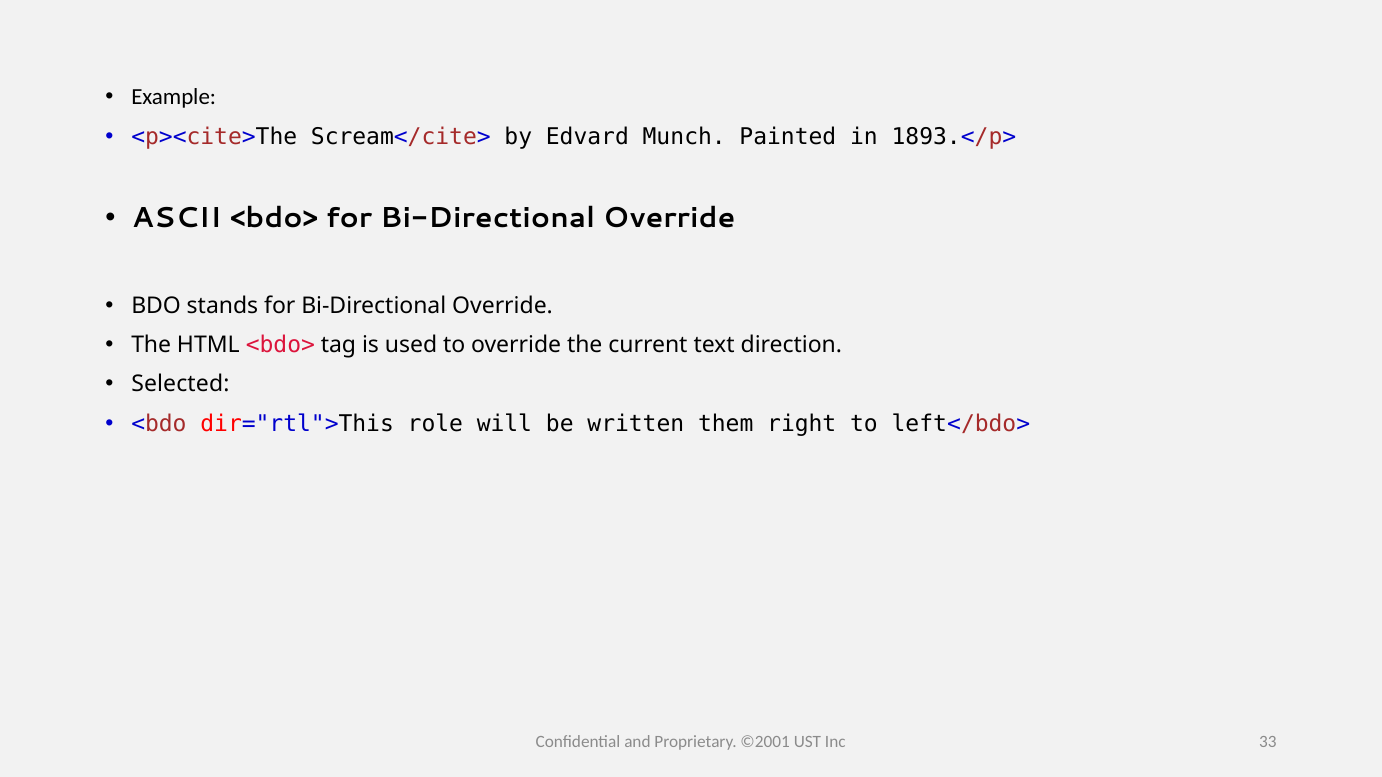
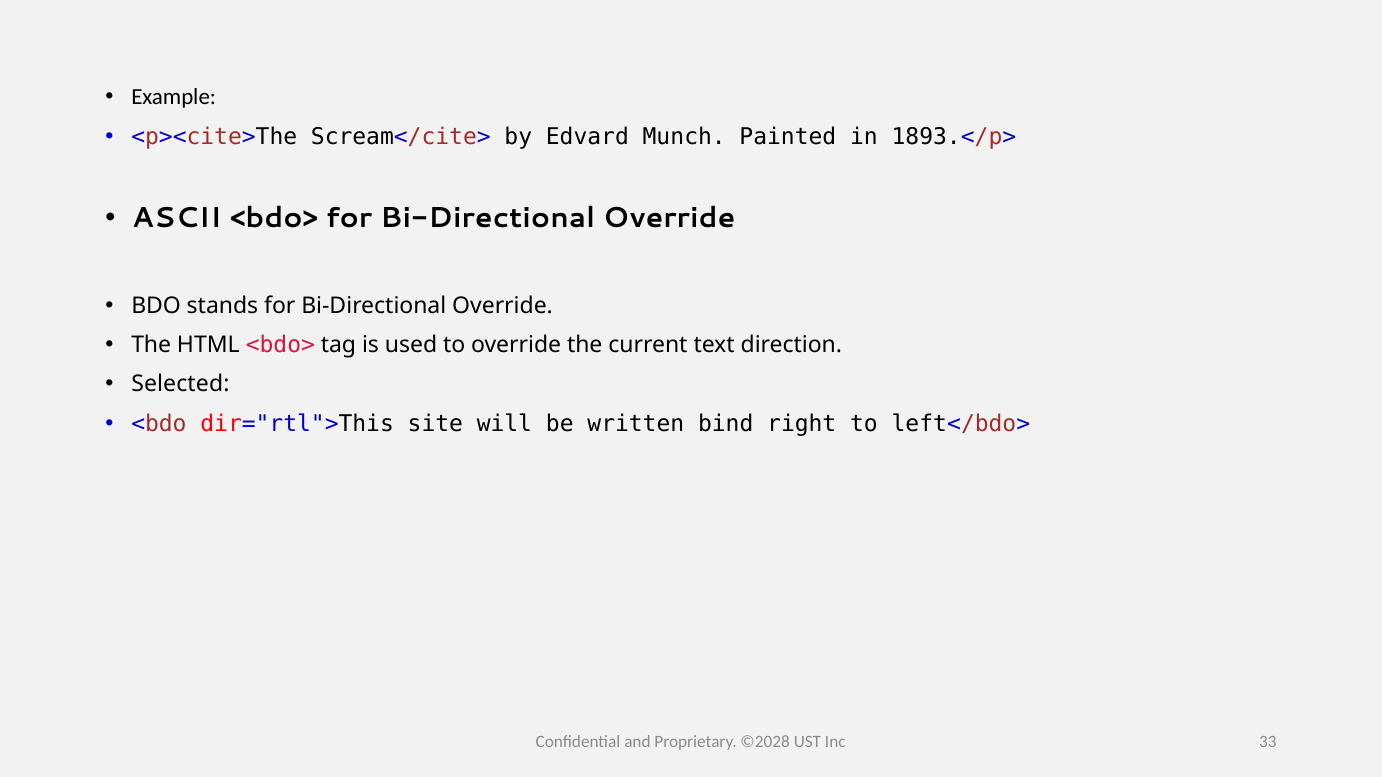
role: role -> site (435, 424)
them: them -> bind (726, 424)
©2001: ©2001 -> ©2028 (765, 742)
